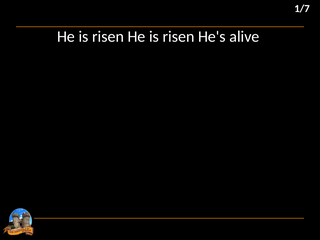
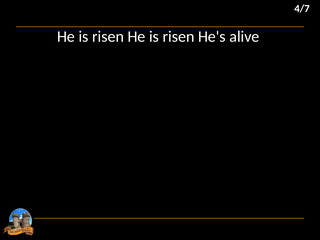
1/7: 1/7 -> 4/7 (302, 9)
